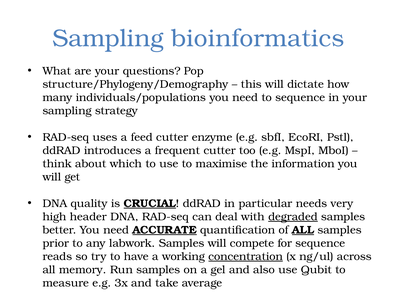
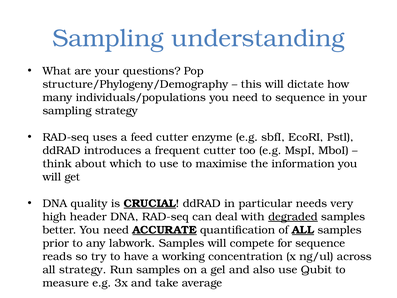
bioinformatics: bioinformatics -> understanding (258, 38)
concentration underline: present -> none (246, 256)
all memory: memory -> strategy (83, 269)
